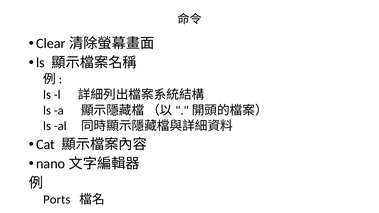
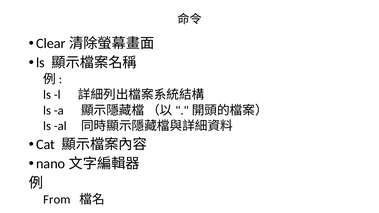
Ports: Ports -> From (57, 200)
